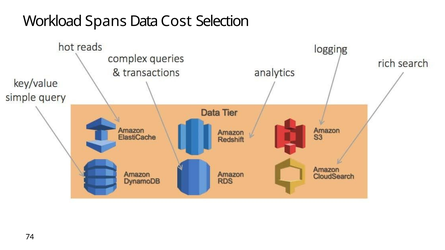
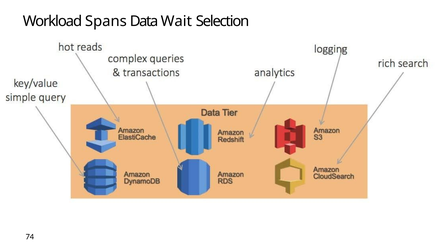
Cost: Cost -> Wait (176, 21)
